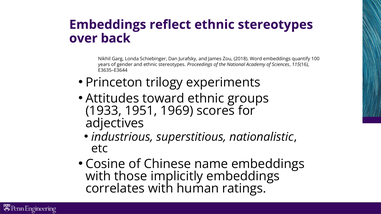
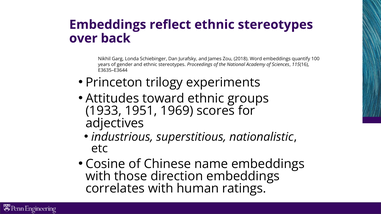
implicitly: implicitly -> direction (177, 176)
